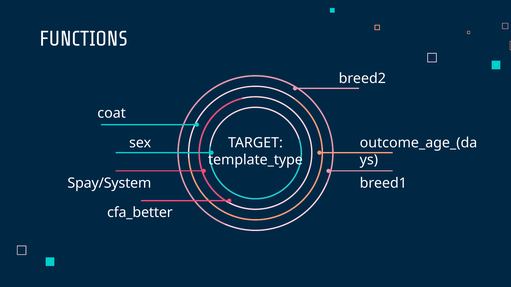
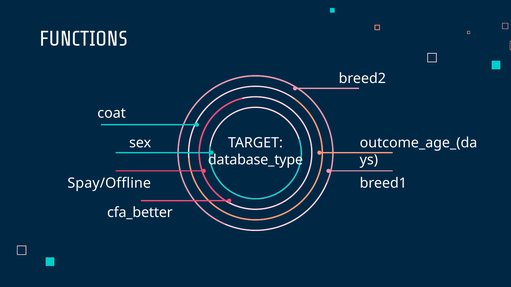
template_type: template_type -> database_type (256, 160)
Spay/System: Spay/System -> Spay/Offline (109, 183)
